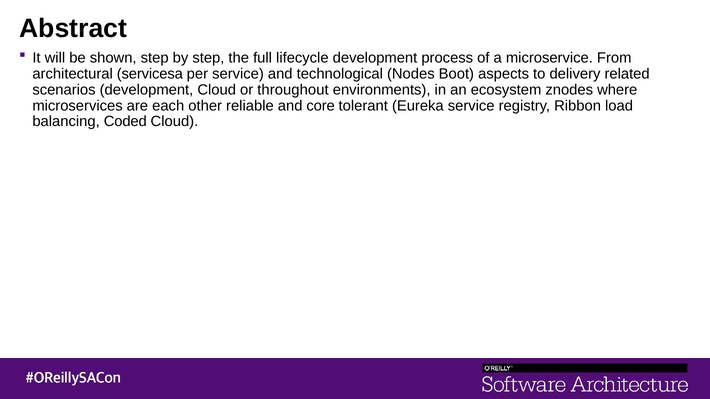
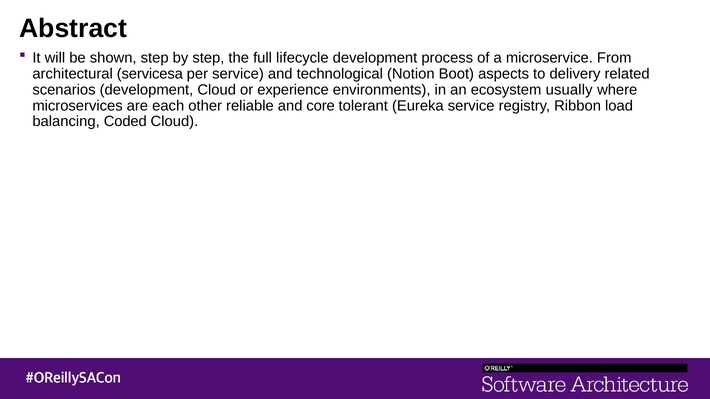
Nodes: Nodes -> Notion (411, 74)
throughout: throughout -> experience (293, 90)
znodes: znodes -> usually (569, 90)
